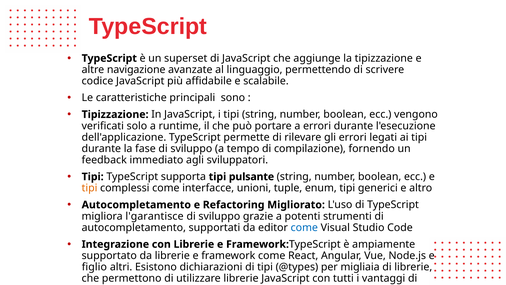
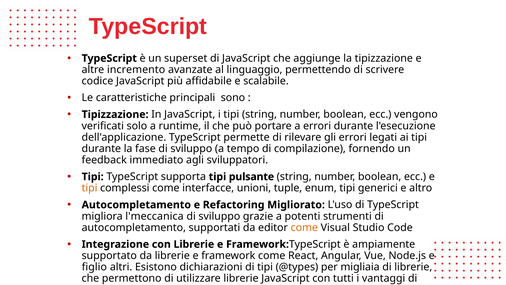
navigazione: navigazione -> incremento (136, 70)
l'garantisce: l'garantisce -> l'meccanica (155, 216)
come colour: blue -> orange (304, 227)
